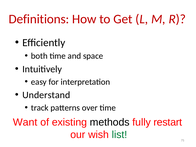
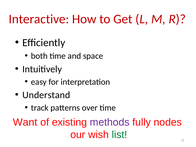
Definitions: Definitions -> Interactive (39, 19)
methods colour: black -> purple (110, 122)
restart: restart -> nodes (168, 122)
